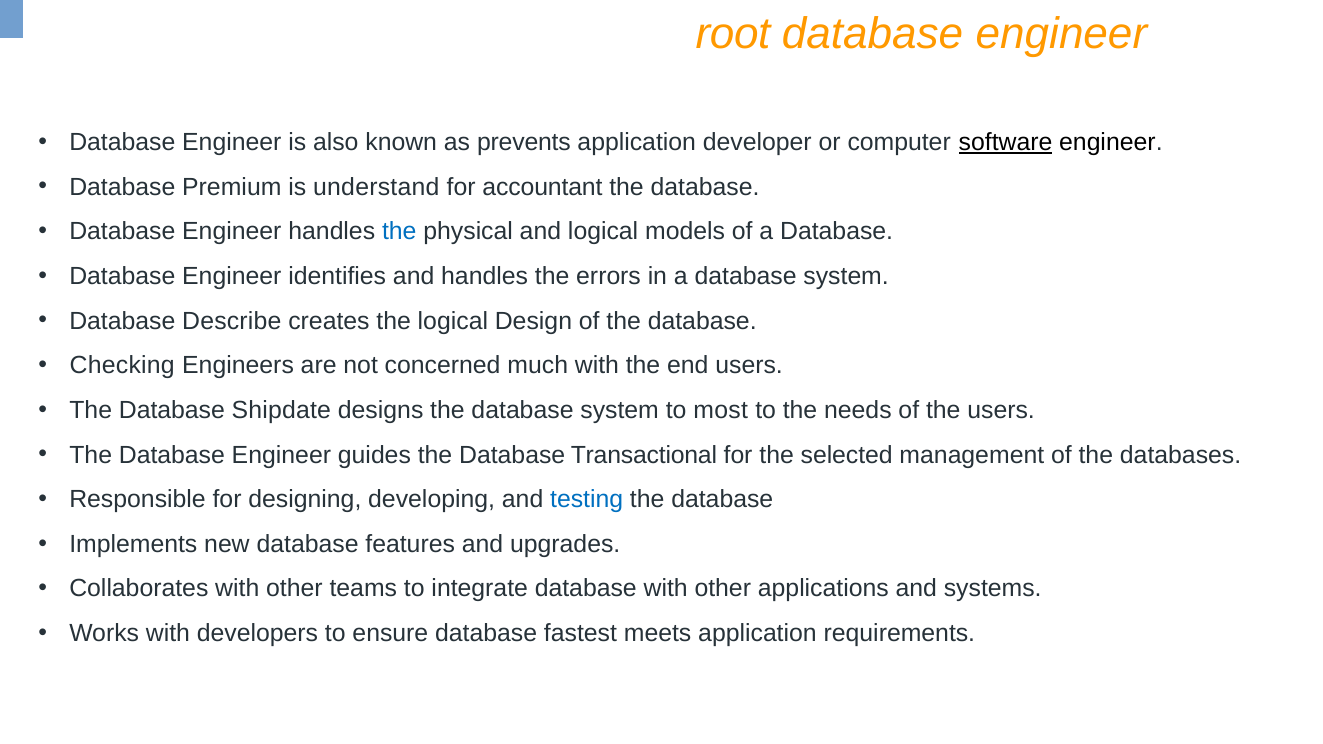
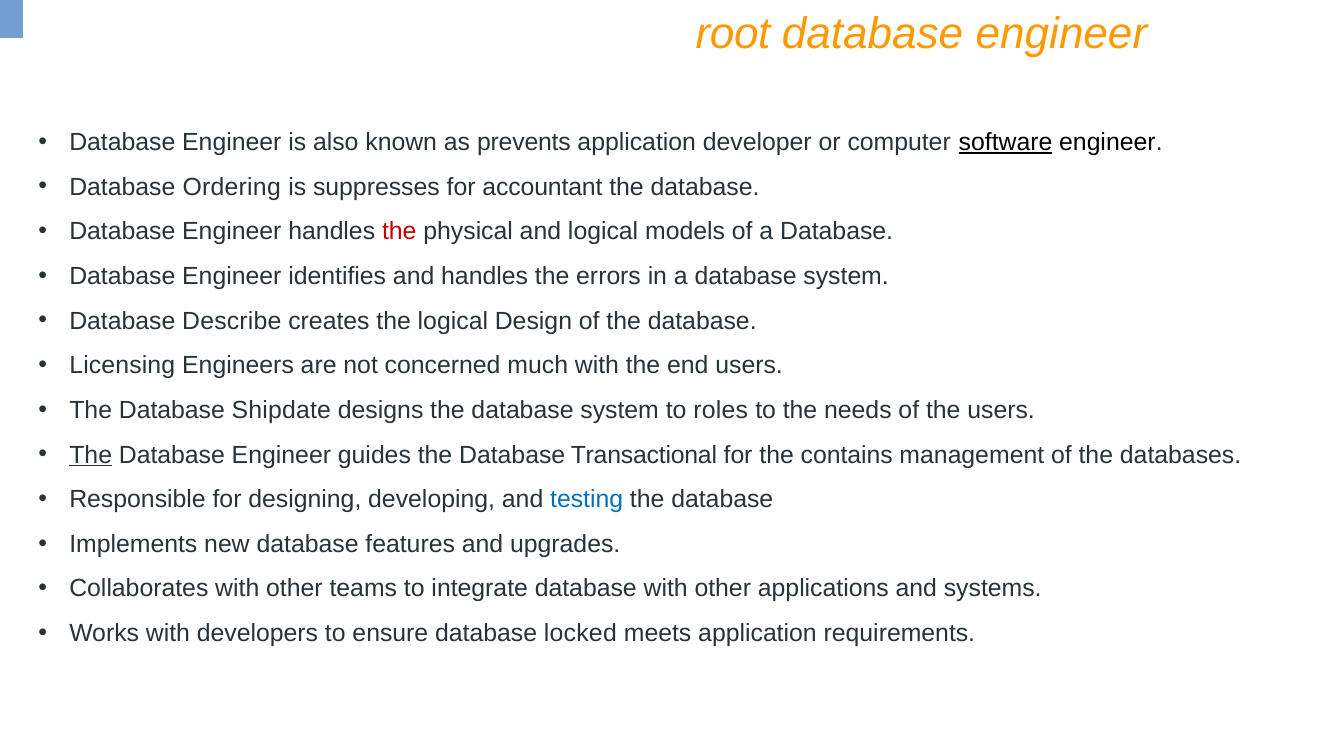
Premium: Premium -> Ordering (232, 187)
understand: understand -> suppresses (376, 187)
the colour: blue -> red (399, 232)
Checking: Checking -> Licensing (122, 366)
most: most -> roles (721, 410)
The underline: none -> present (91, 455)
selected: selected -> contains (847, 455)
fastest: fastest -> locked (580, 634)
